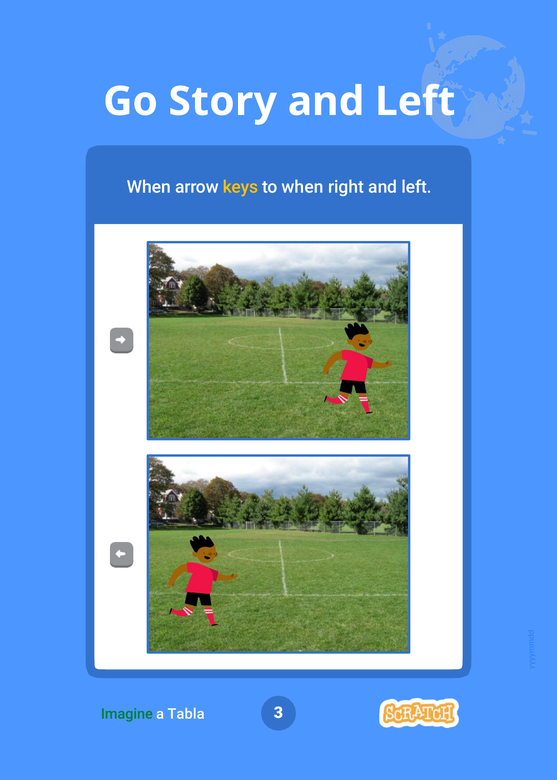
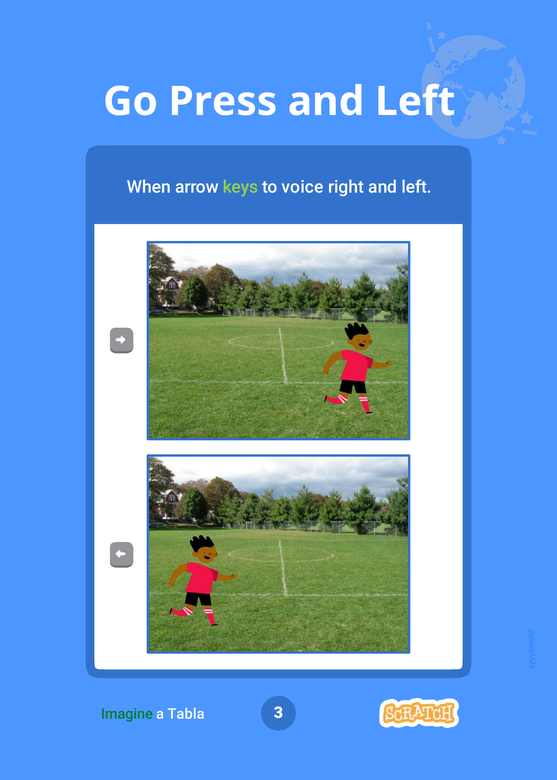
Story: Story -> Press (223, 102)
keys colour: yellow -> light green (240, 187)
to when: when -> voice (303, 187)
